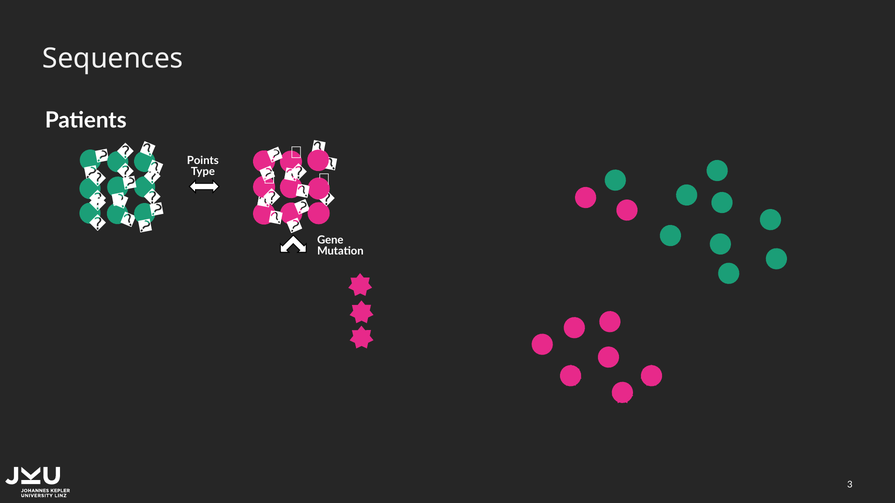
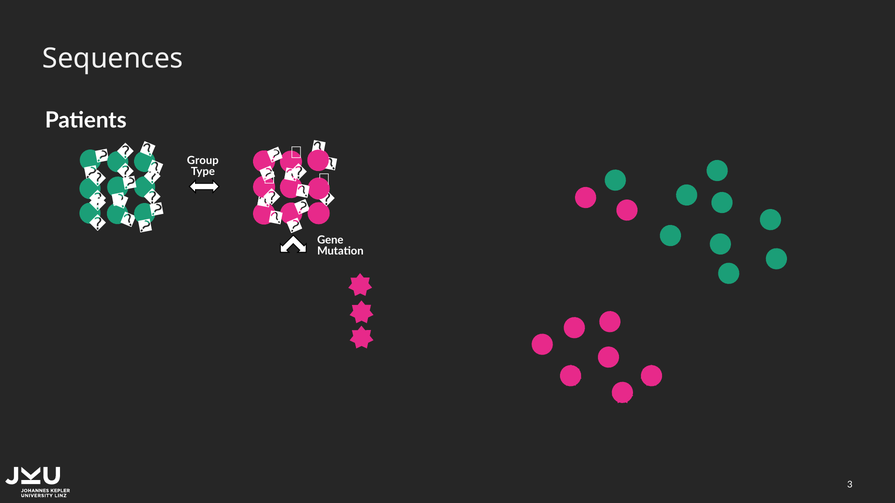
Points: Points -> Group (203, 161)
